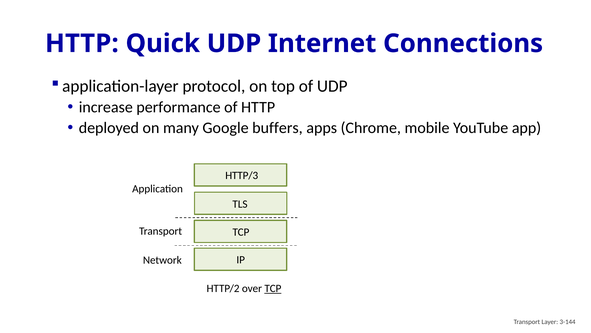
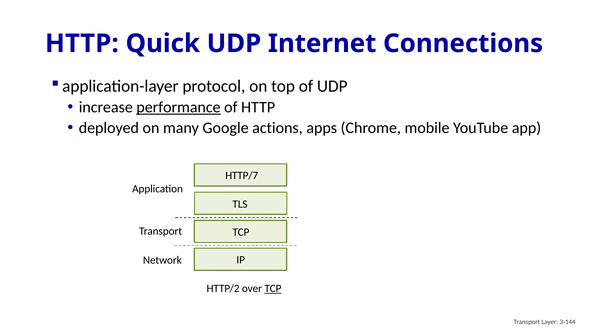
performance underline: none -> present (178, 107)
buffers: buffers -> actions (277, 128)
HTTP/3: HTTP/3 -> HTTP/7 (242, 175)
